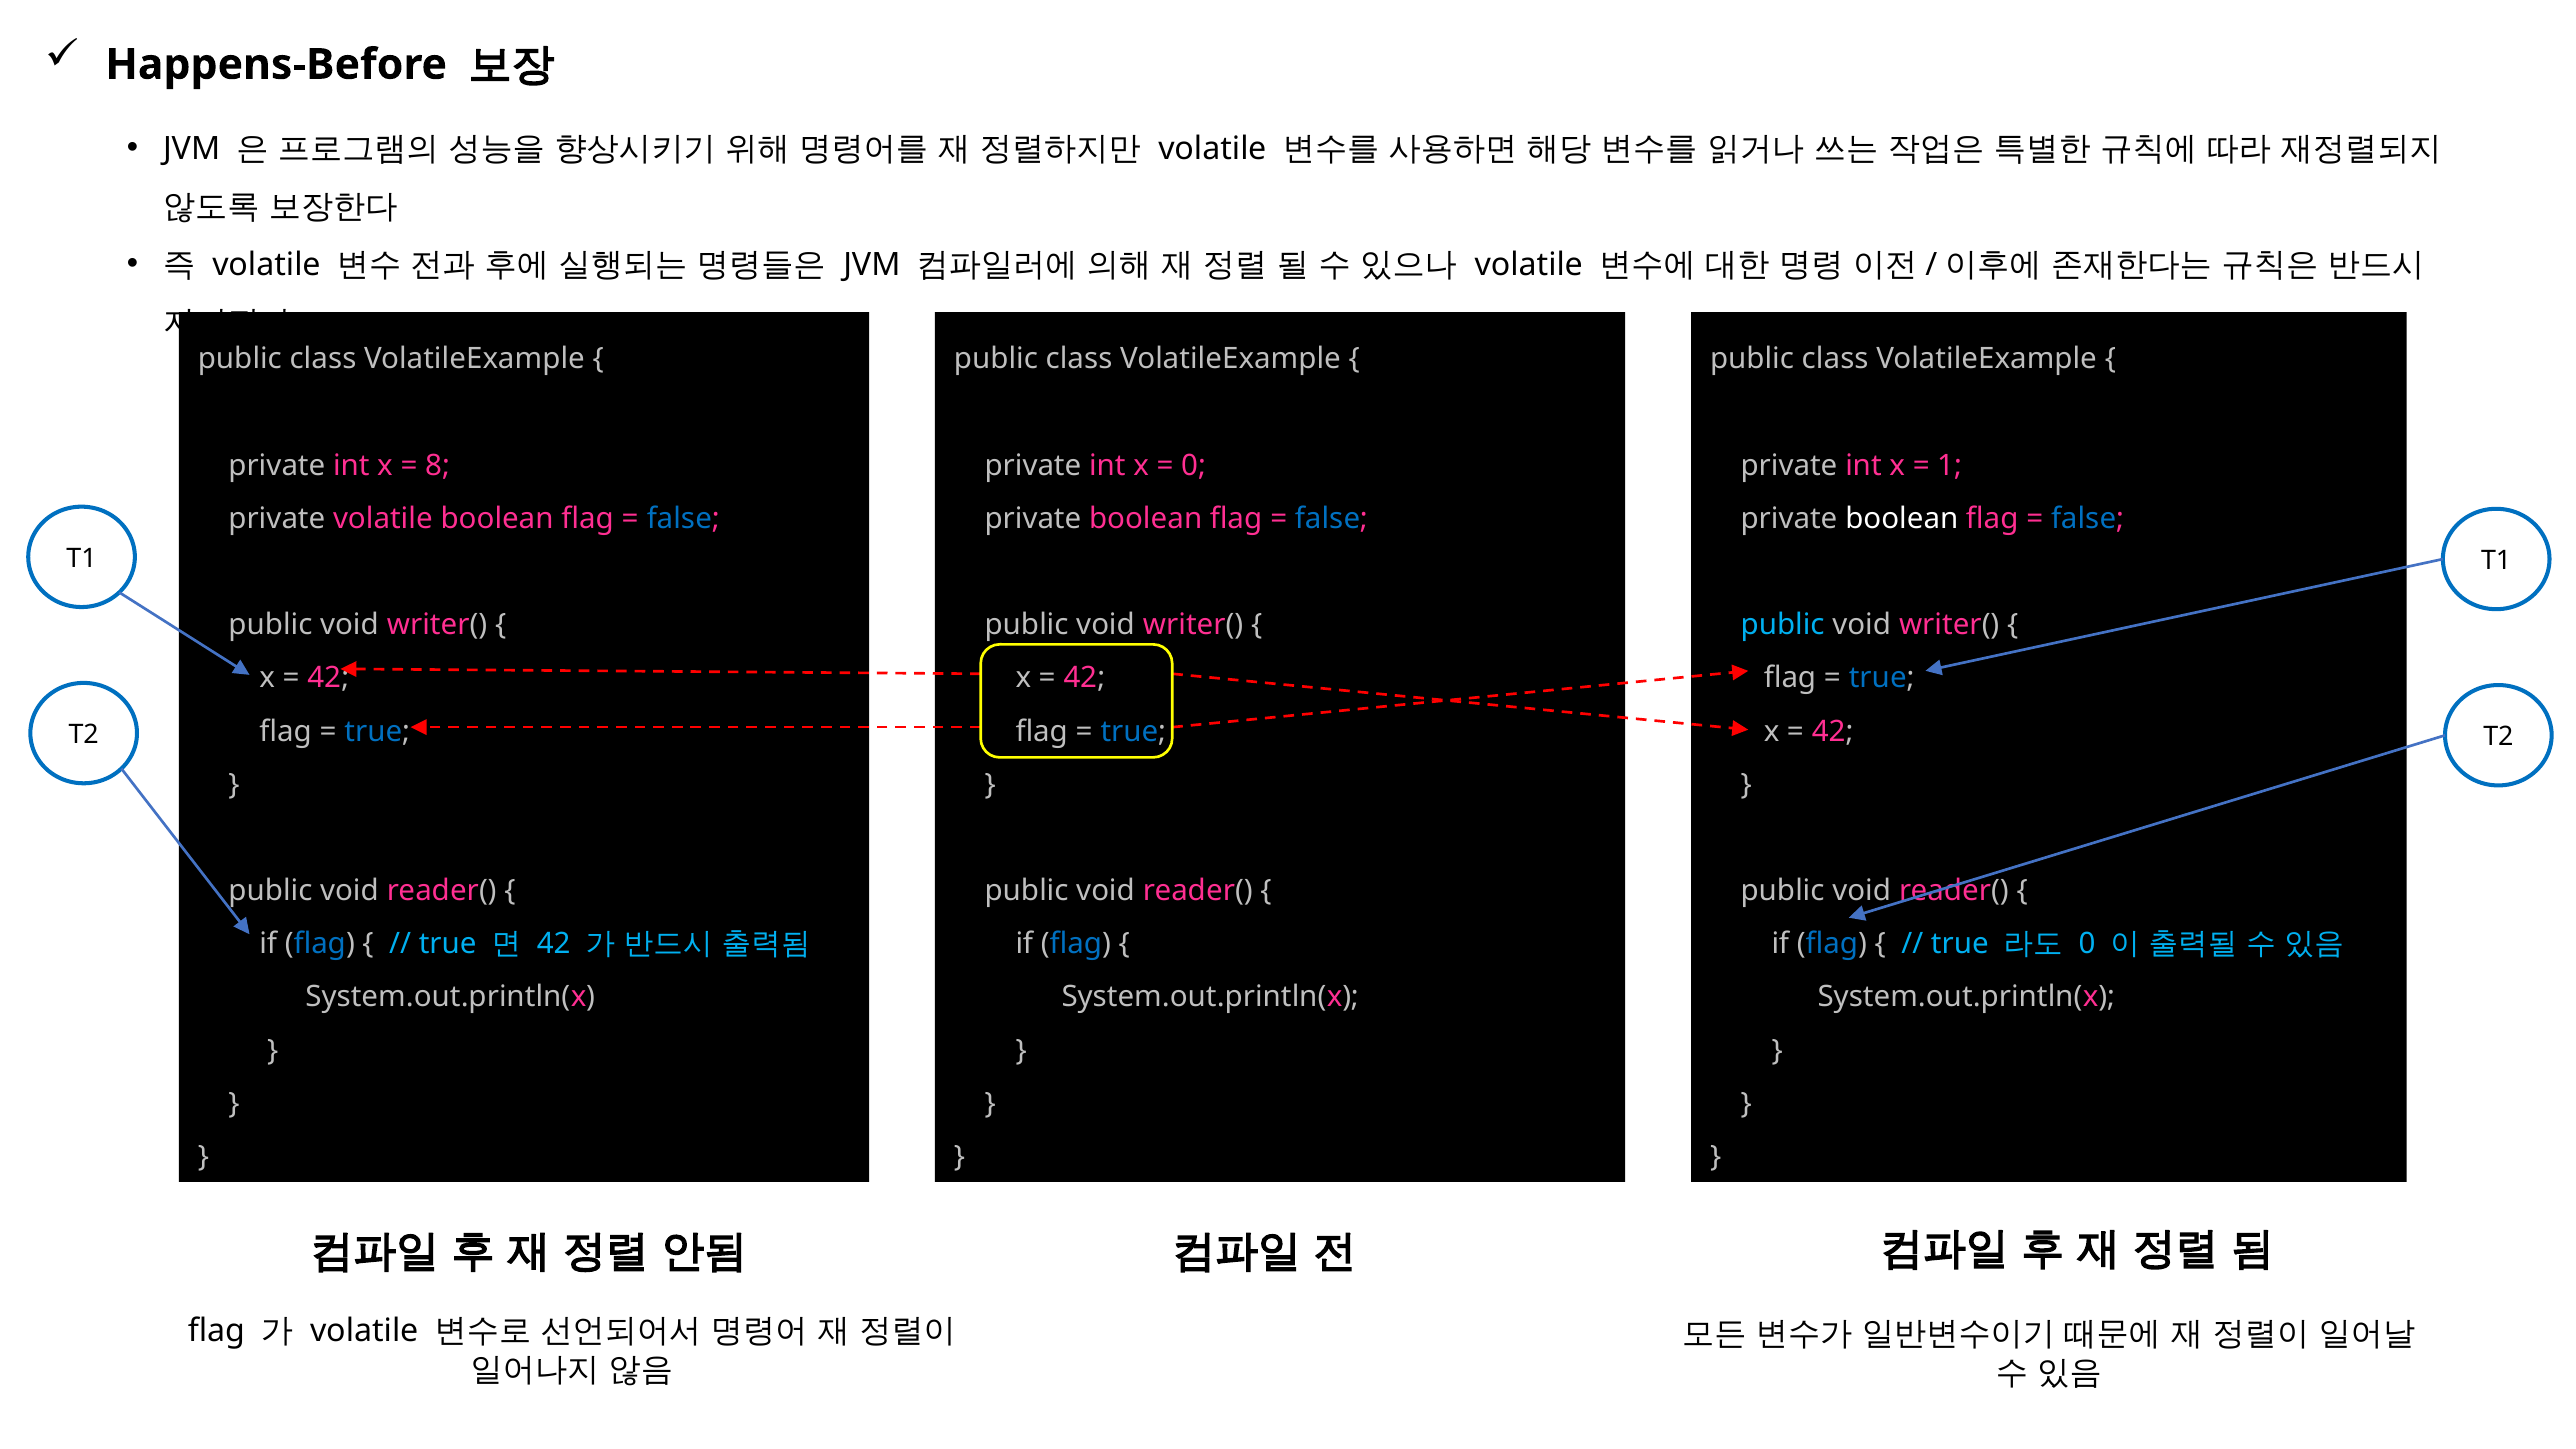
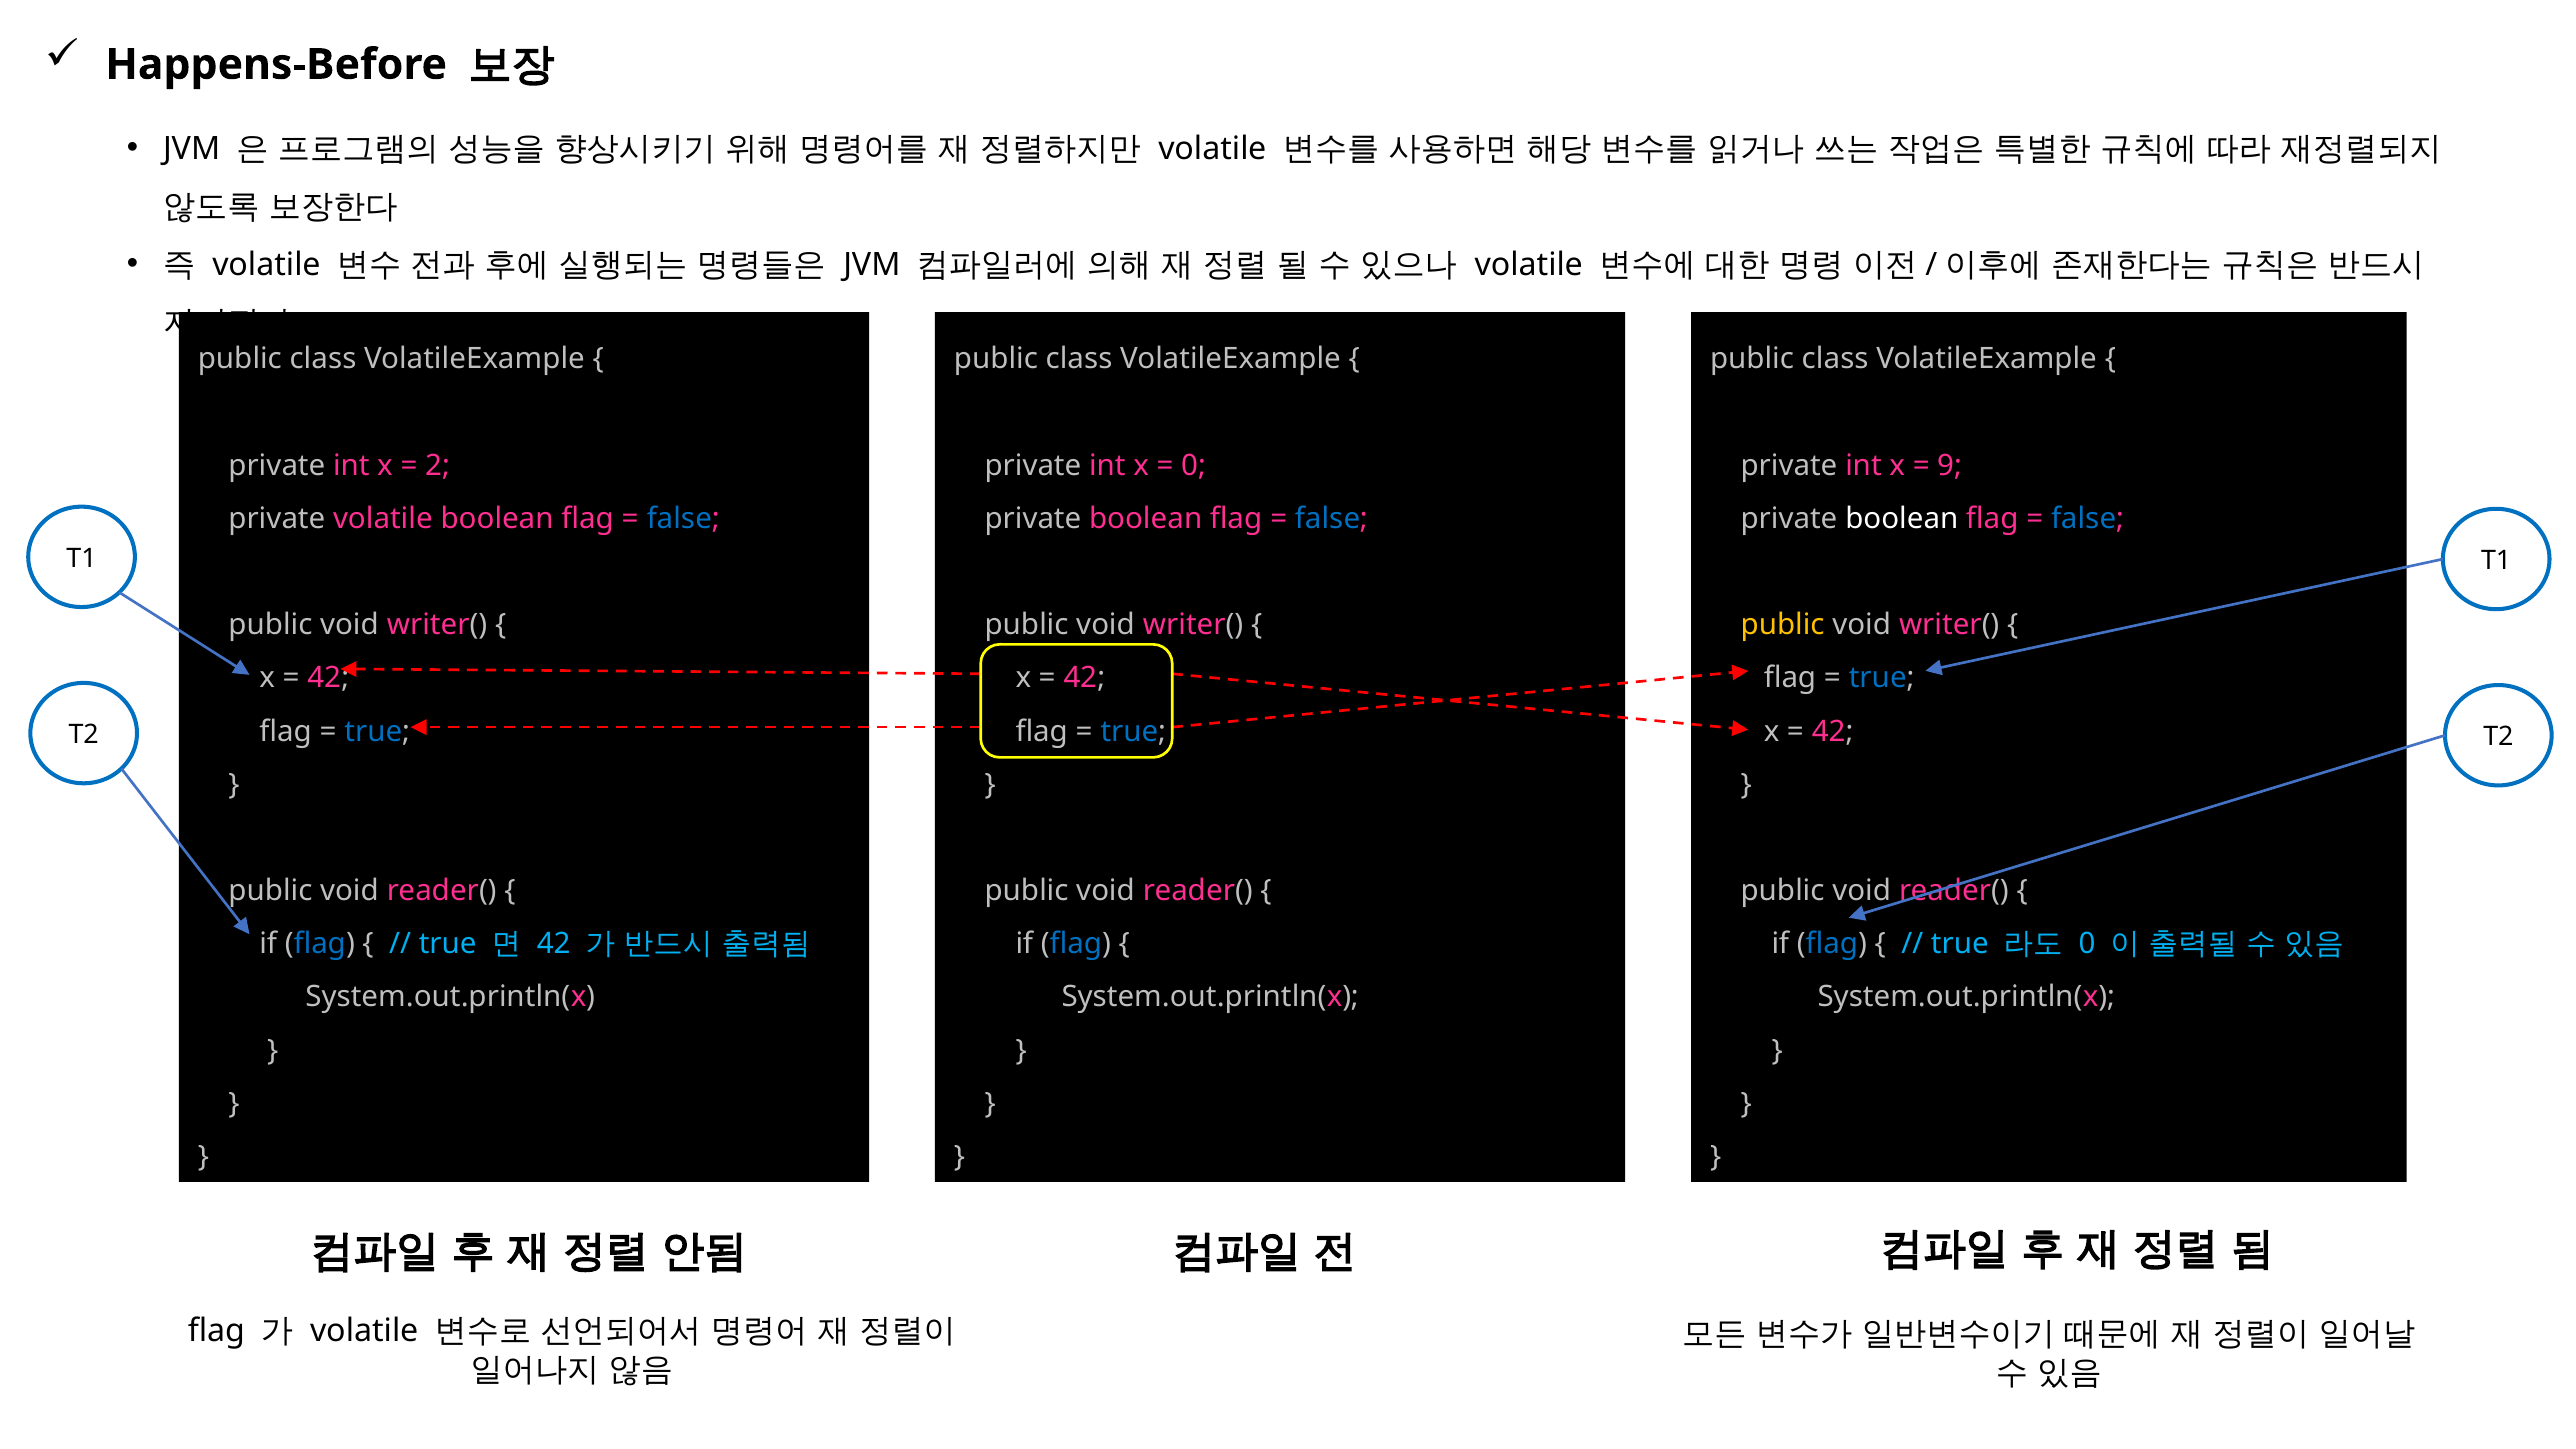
8: 8 -> 2 (438, 465)
1: 1 -> 9 (1950, 465)
public colour: light blue -> yellow (1783, 625)
